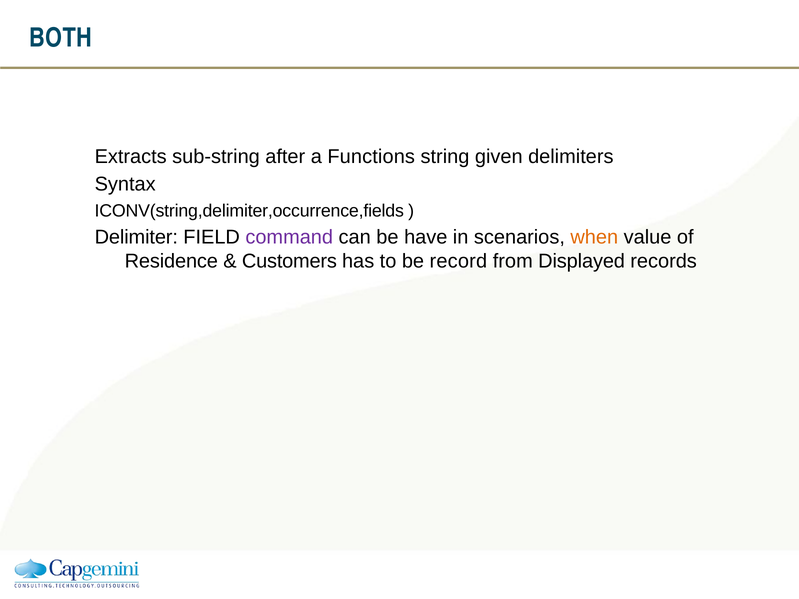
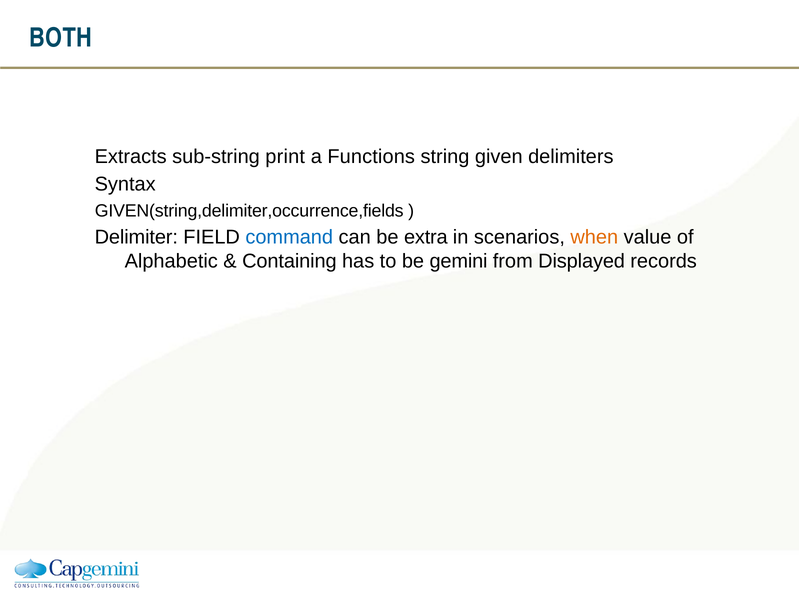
after: after -> print (285, 157)
ICONV(string,delimiter,occurrence,fields: ICONV(string,delimiter,occurrence,fields -> GIVEN(string,delimiter,occurrence,fields (249, 211)
command colour: purple -> blue (289, 237)
have: have -> extra (426, 237)
Residence: Residence -> Alphabetic (171, 261)
Customers: Customers -> Containing (289, 261)
record: record -> gemini (459, 261)
